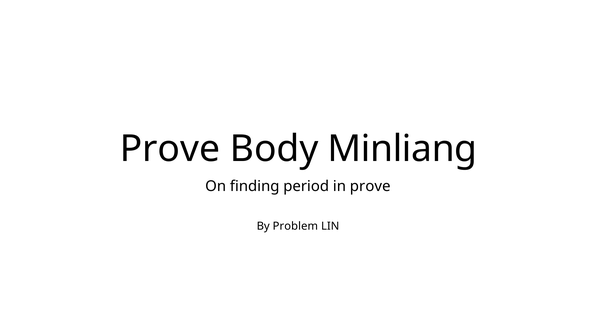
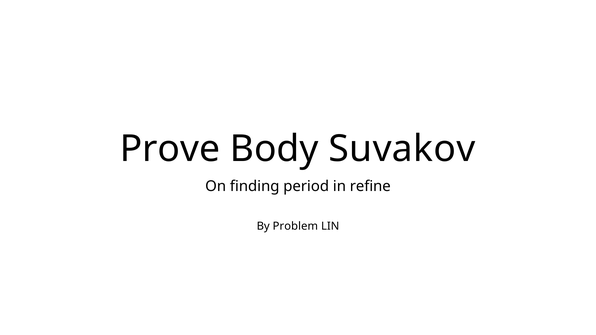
Minliang: Minliang -> Suvakov (402, 149)
in prove: prove -> refine (370, 186)
